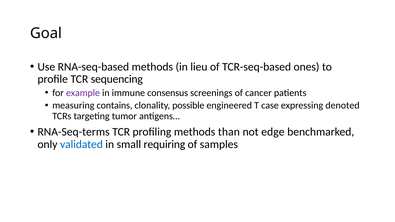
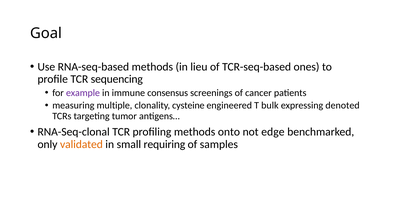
contains: contains -> multiple (114, 106)
possible: possible -> cysteine (188, 106)
case: case -> bulk (270, 106)
RNA-Seq-terms: RNA-Seq-terms -> RNA-Seq-clonal (74, 132)
than: than -> onto (229, 132)
validated colour: blue -> orange (81, 144)
